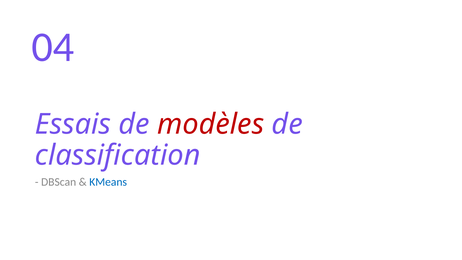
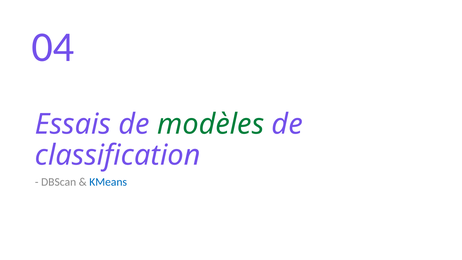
modèles colour: red -> green (211, 124)
